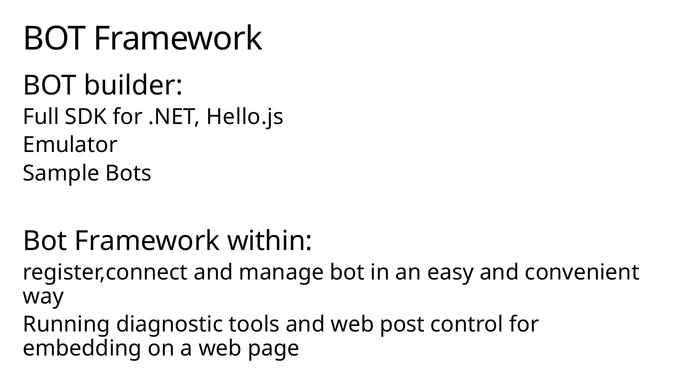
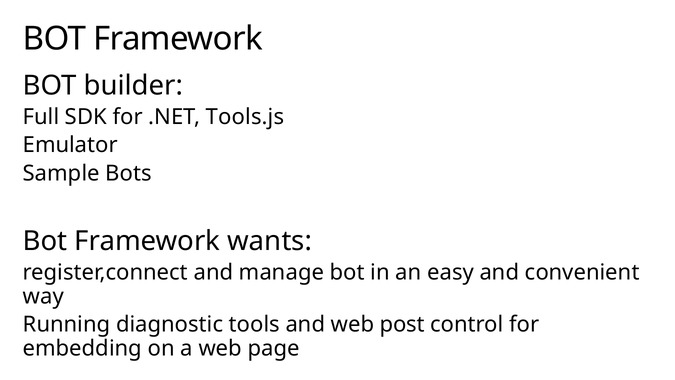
Hello.js: Hello.js -> Tools.js (245, 117)
within: within -> wants (270, 241)
